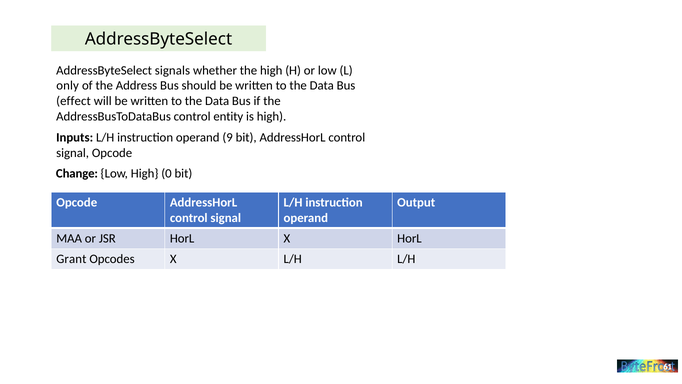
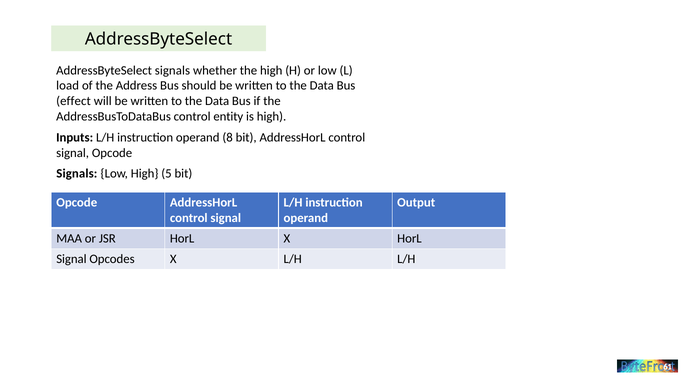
only: only -> load (68, 86)
9: 9 -> 8 (228, 137)
Change: Change -> Signals (77, 174)
0: 0 -> 5 (166, 174)
Grant: Grant -> Signal (71, 259)
